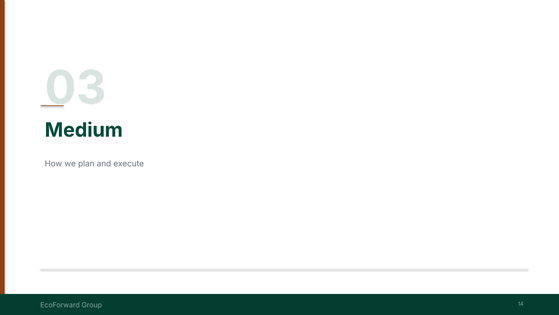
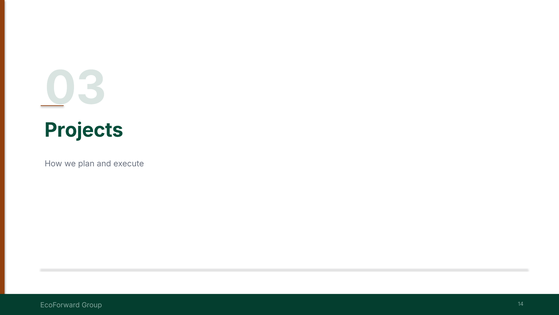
Medium: Medium -> Projects (84, 130)
